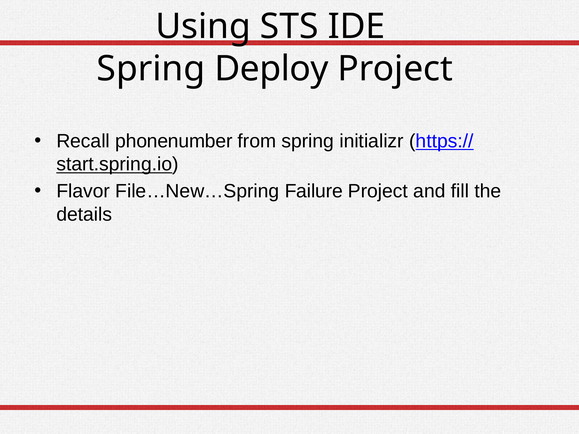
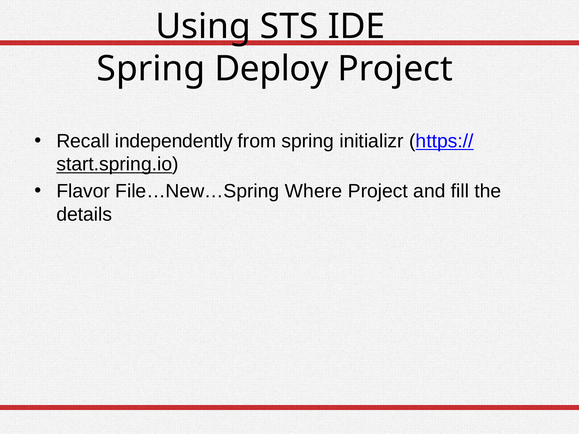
phonenumber: phonenumber -> independently (174, 141)
Failure: Failure -> Where (314, 191)
